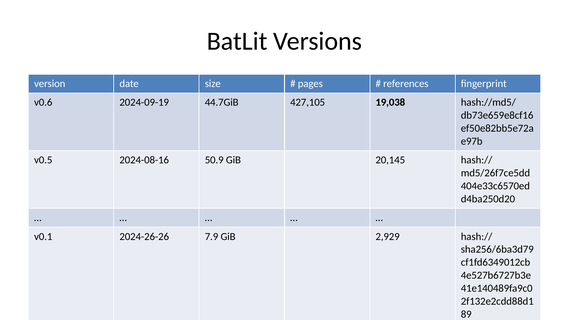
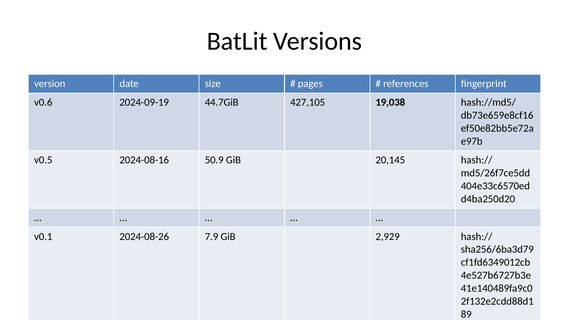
2024-26-26: 2024-26-26 -> 2024-08-26 (144, 237)
